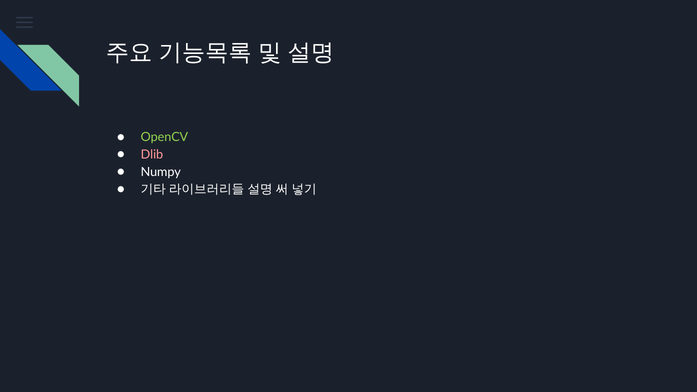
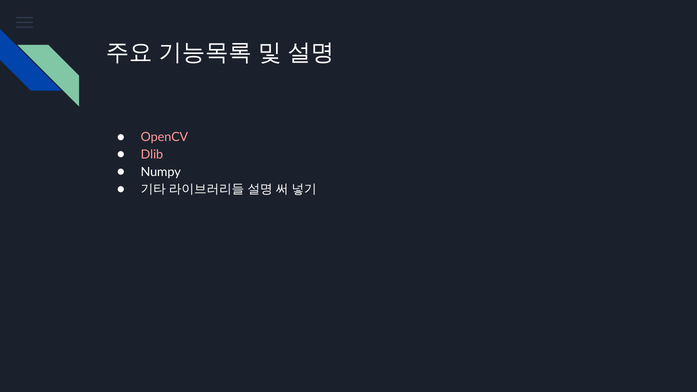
OpenCV colour: light green -> pink (164, 137)
